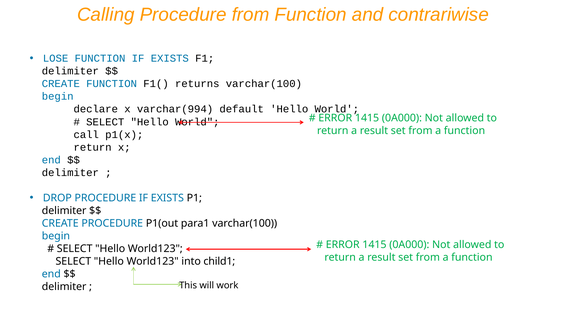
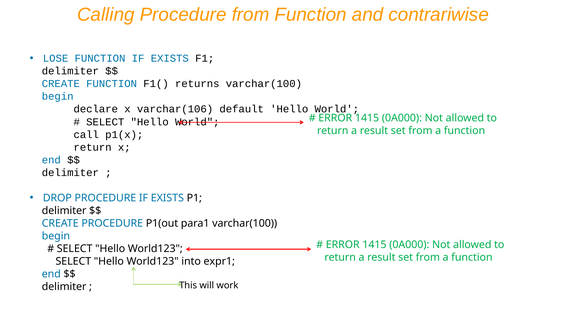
varchar(994: varchar(994 -> varchar(106 (175, 109)
child1: child1 -> expr1 (219, 262)
